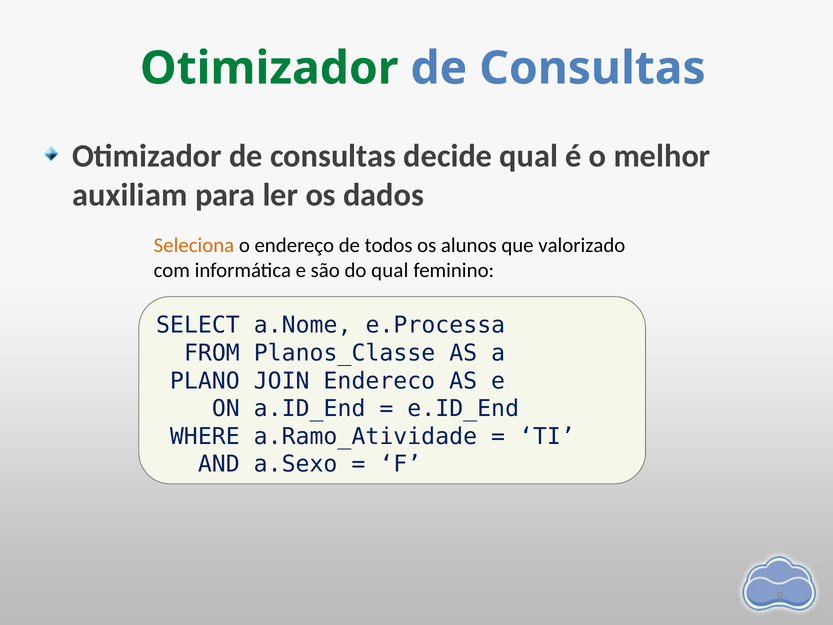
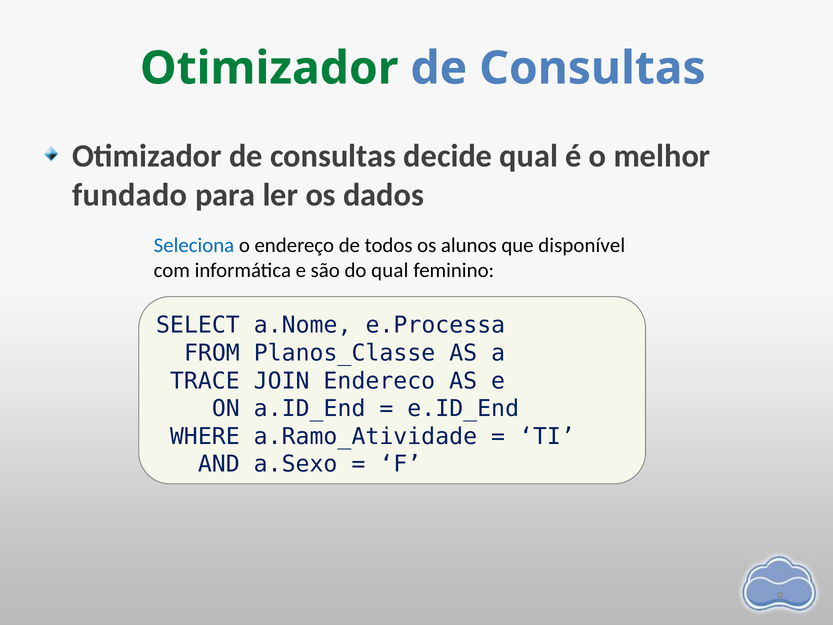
auxiliam: auxiliam -> fundado (130, 195)
Seleciona colour: orange -> blue (194, 245)
valorizado: valorizado -> disponível (582, 245)
PLANO: PLANO -> TRACE (205, 381)
